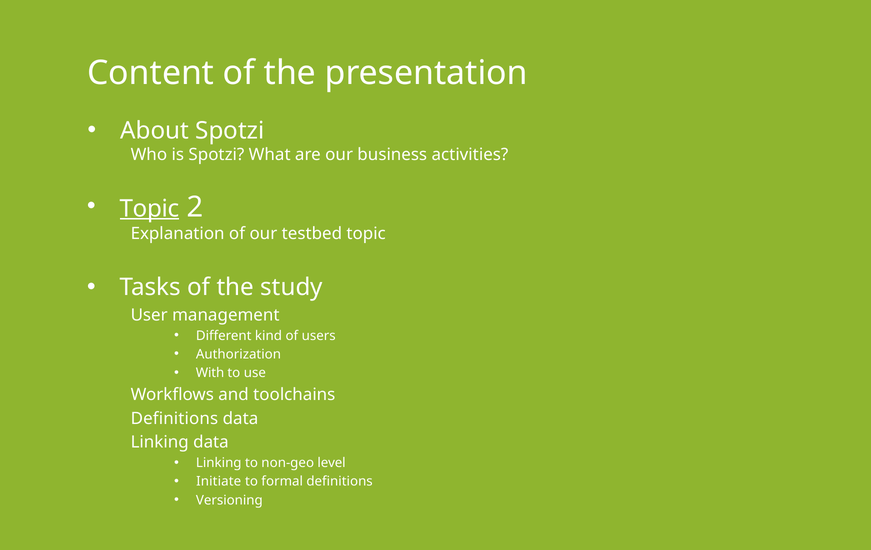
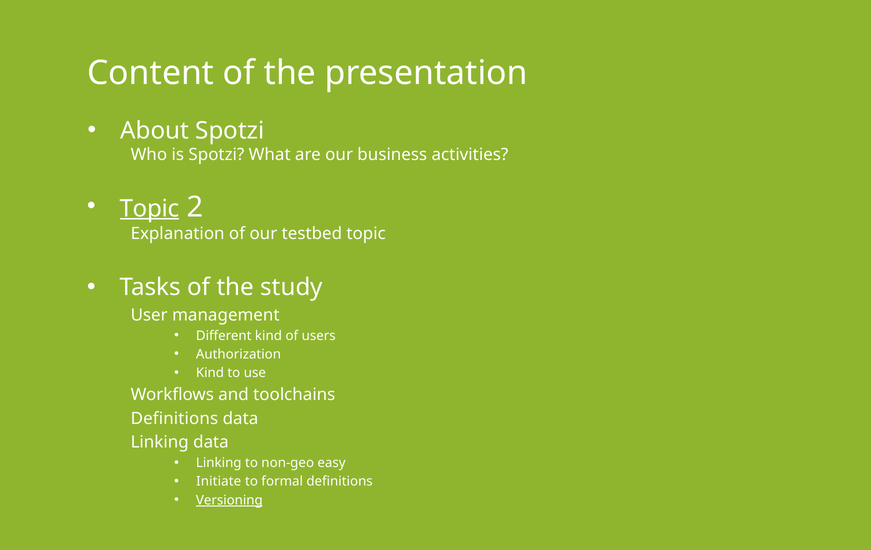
With: With -> Kind (210, 373)
level: level -> easy (332, 463)
Versioning underline: none -> present (229, 500)
